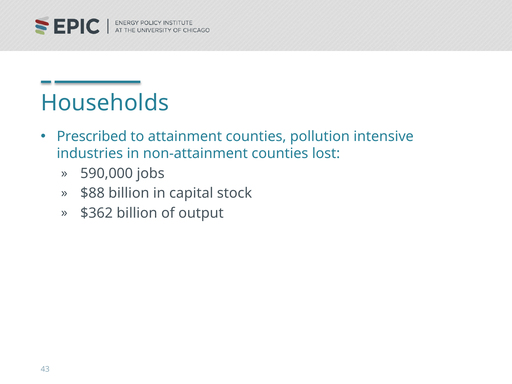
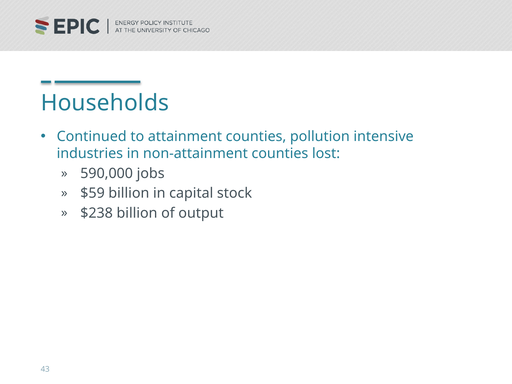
Prescribed: Prescribed -> Continued (92, 137)
$88: $88 -> $59 (93, 193)
$362: $362 -> $238 (97, 213)
